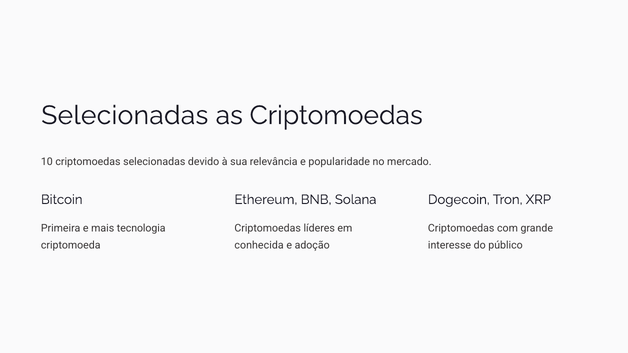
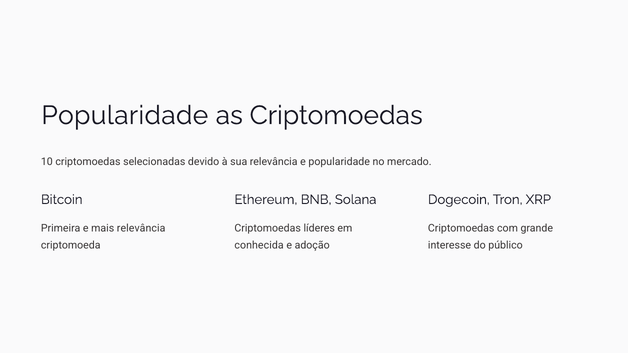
Selecionadas: Selecionadas -> Popularidade (125, 115)
mais tecnologia: tecnologia -> relevância (141, 229)
